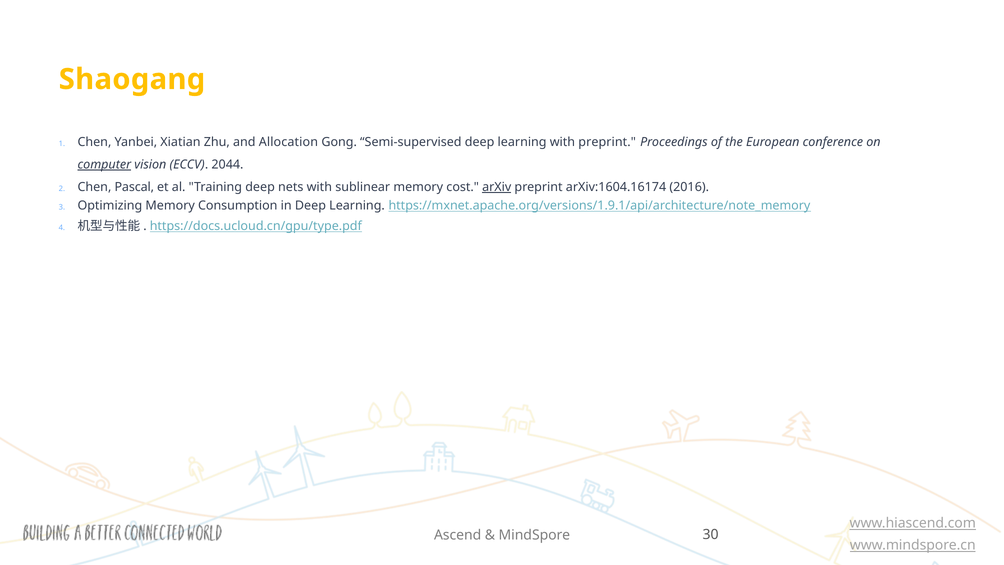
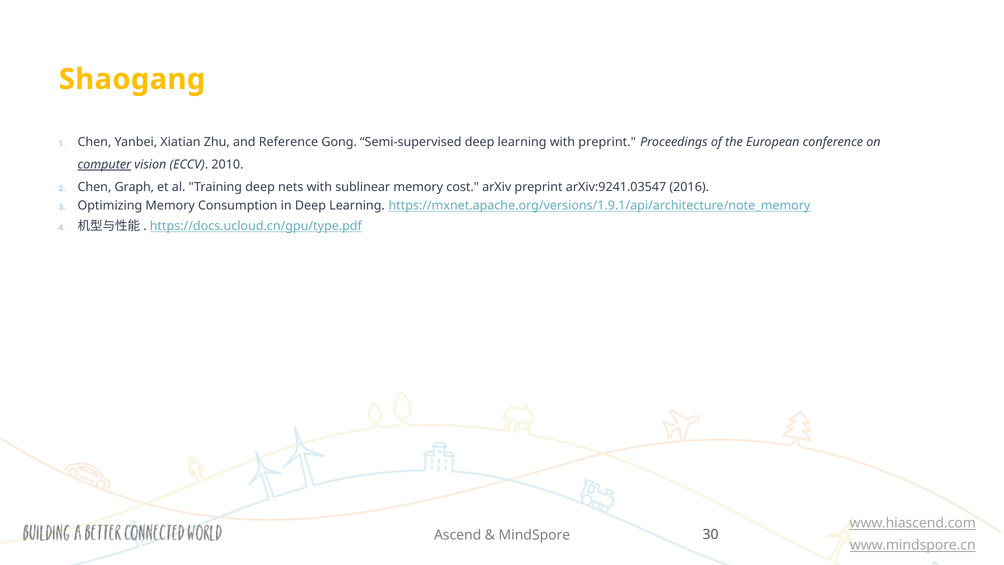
Allocation: Allocation -> Reference (288, 142)
2044: 2044 -> 2010 (227, 164)
Pascal: Pascal -> Graph (134, 187)
arXiv underline: present -> none (497, 187)
arXiv:1604.16174: arXiv:1604.16174 -> arXiv:9241.03547 (616, 187)
